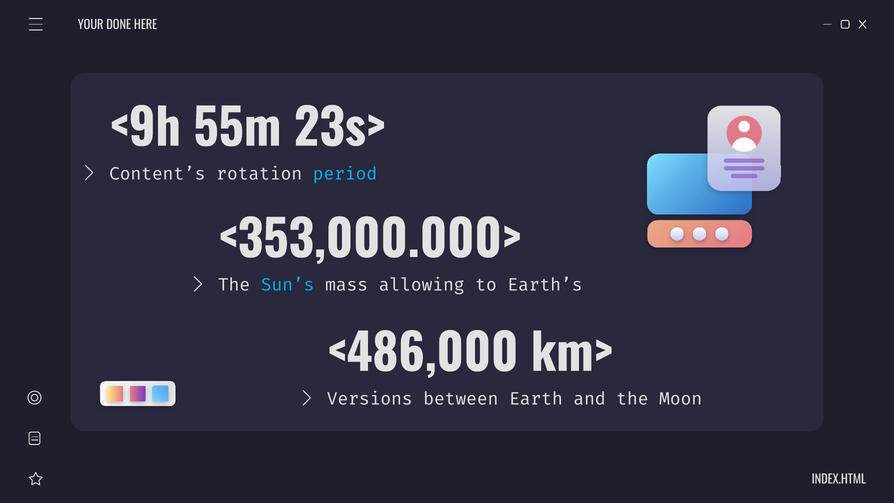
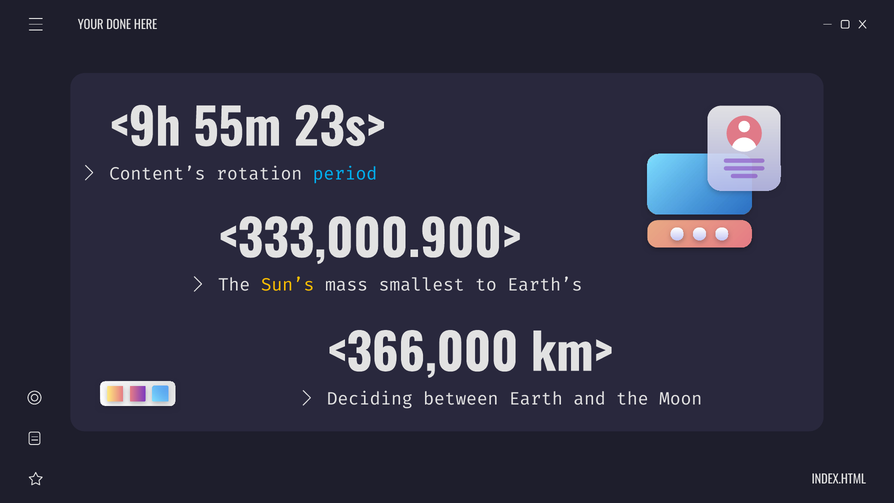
<353,000.000>: <353,000.000> -> <333,000.900> (370, 241)
Sun’s colour: light blue -> yellow (288, 285)
allowing: allowing -> smallest (422, 285)
<486,000: <486,000 -> <366,000 (423, 354)
Versions: Versions -> Deciding (370, 399)
